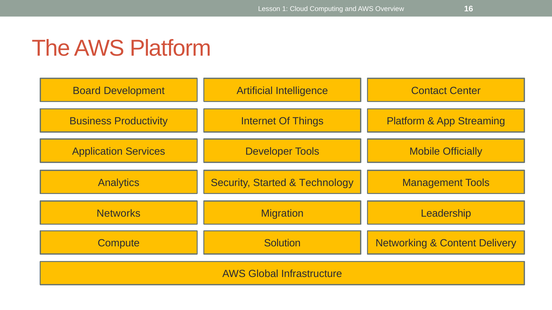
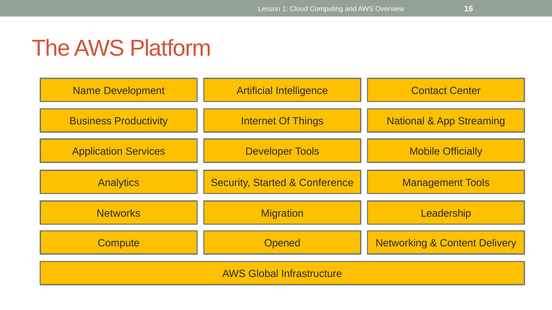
Board: Board -> Name (87, 91)
Things Platform: Platform -> National (406, 121)
Technology: Technology -> Conference (326, 183)
Solution: Solution -> Opened (282, 244)
